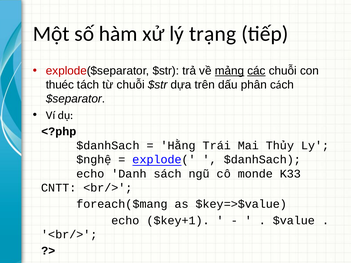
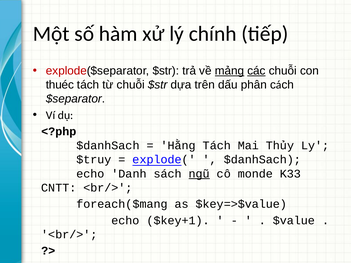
trạng: trạng -> chính (213, 34)
Hằng Trái: Trái -> Tách (217, 146)
$nghệ: $nghệ -> $truy (94, 160)
ngũ underline: none -> present (199, 174)
